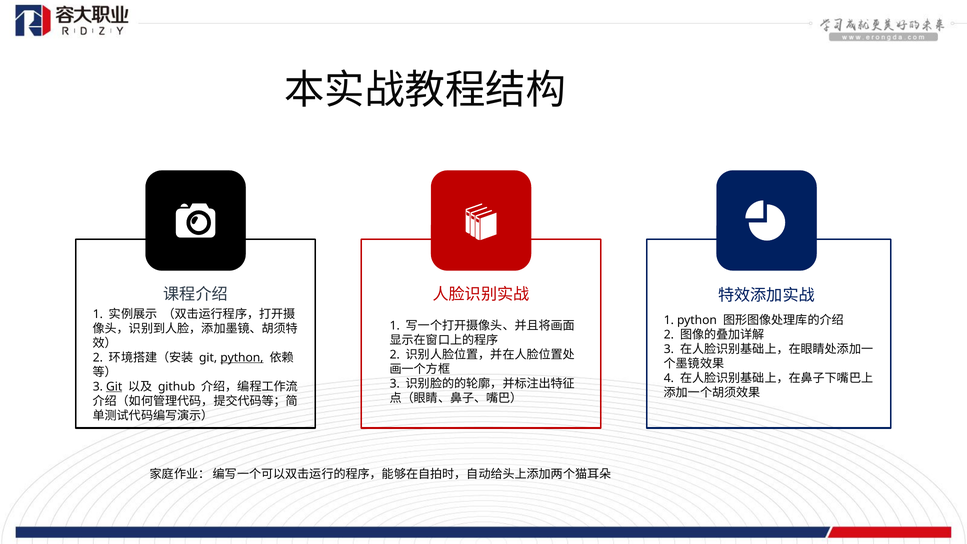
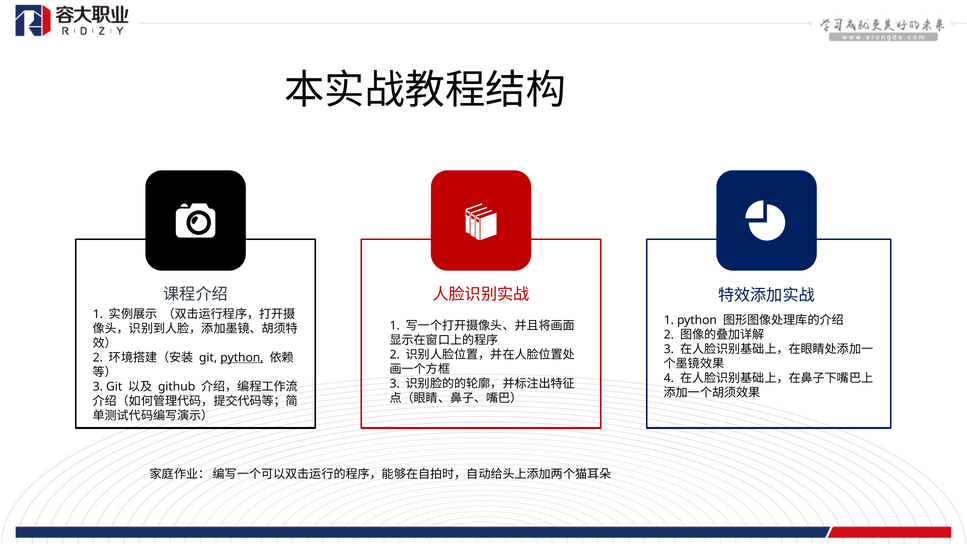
Git underline: present -> none (114, 387)
